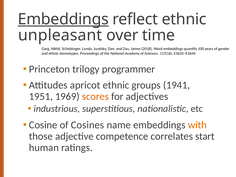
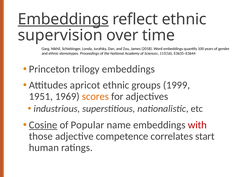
unpleasant: unpleasant -> supervision (60, 35)
trilogy programmer: programmer -> embeddings (128, 69)
1941: 1941 -> 1999 (177, 85)
Cosine underline: none -> present (43, 125)
Cosines: Cosines -> Popular (88, 125)
with colour: orange -> red (197, 125)
